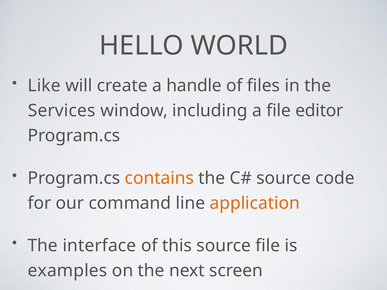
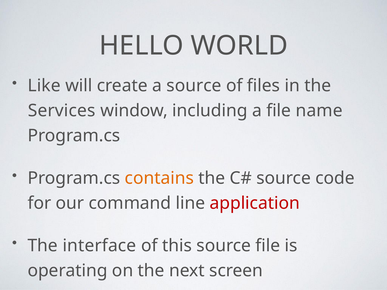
a handle: handle -> source (194, 86)
editor: editor -> name (319, 111)
application colour: orange -> red (255, 203)
examples: examples -> operating (68, 271)
